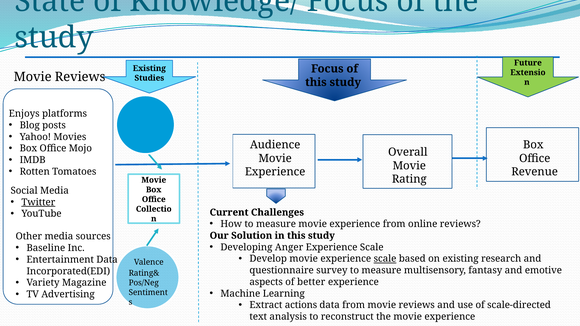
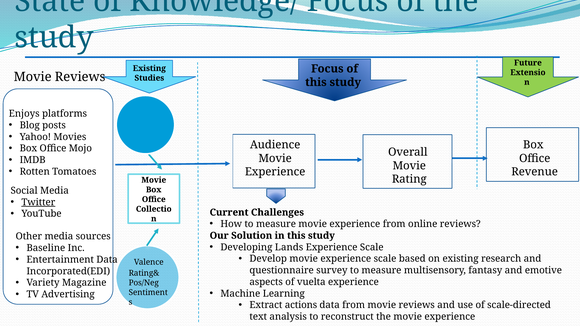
Anger: Anger -> Lands (289, 247)
scale underline: present -> none (385, 259)
better: better -> vuelta (311, 282)
